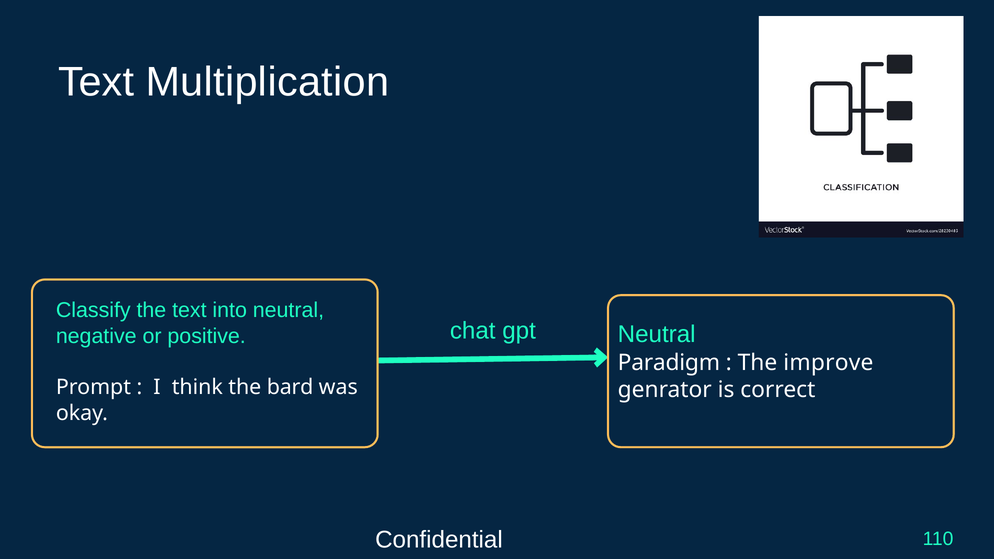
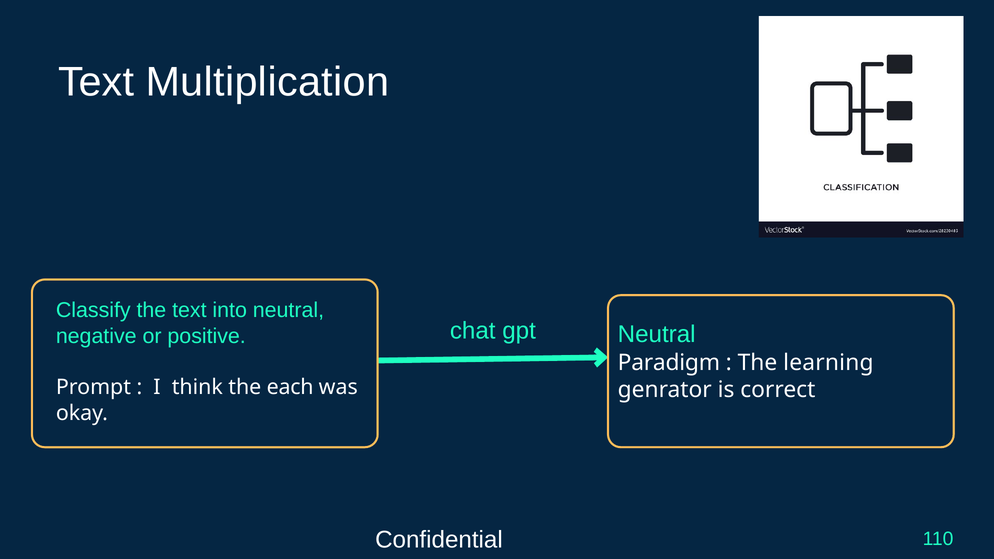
improve: improve -> learning (828, 363)
bard: bard -> each (290, 387)
